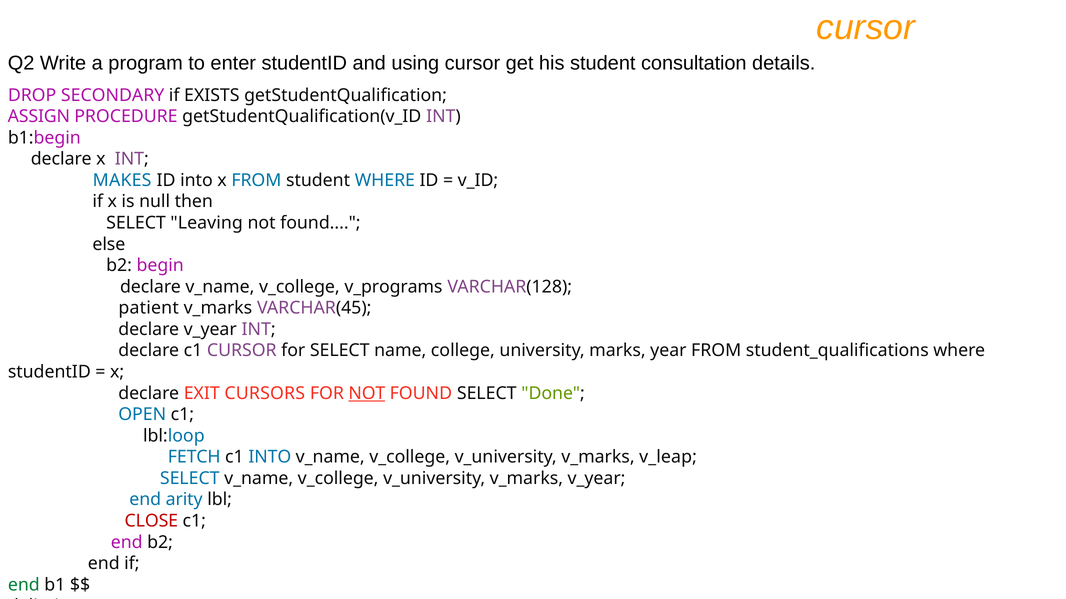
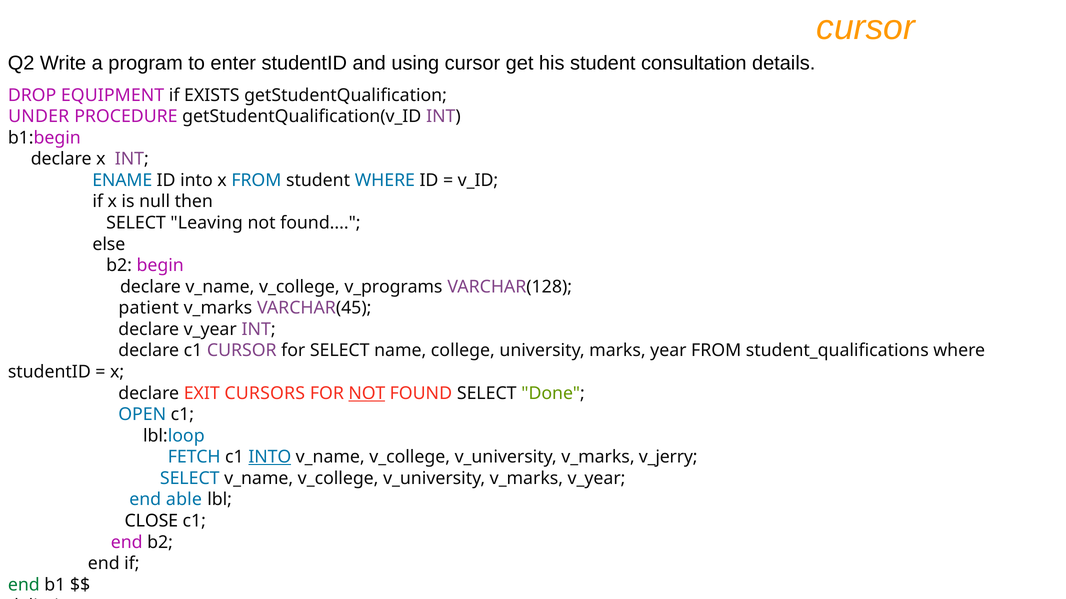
SECONDARY: SECONDARY -> EQUIPMENT (113, 95)
ASSIGN: ASSIGN -> UNDER (39, 117)
MAKES: MAKES -> ENAME (122, 181)
INTO underline: none -> present (270, 458)
v_leap: v_leap -> v_jerry (668, 458)
arity: arity -> able (184, 500)
CLOSE colour: red -> black (151, 521)
